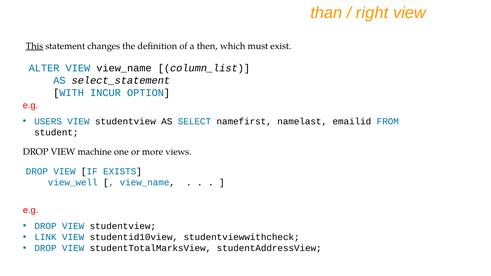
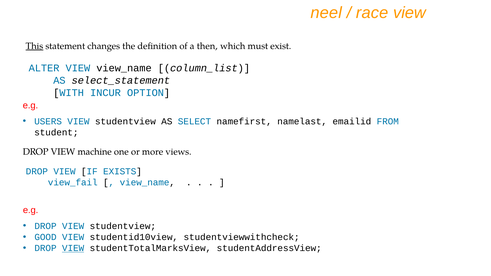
than: than -> neel (326, 13)
right: right -> race (372, 13)
view_well: view_well -> view_fail (73, 183)
LINK: LINK -> GOOD (45, 237)
VIEW underline: none -> present (73, 248)
